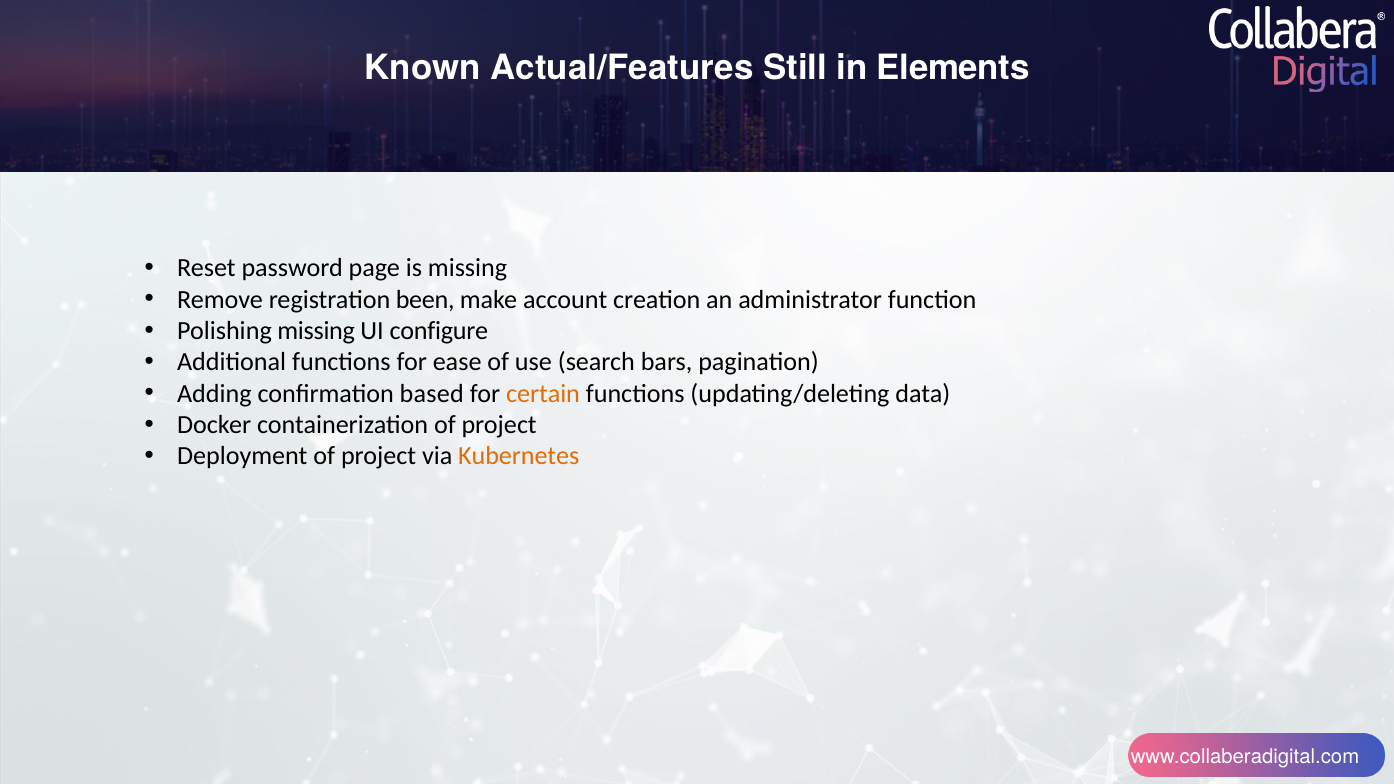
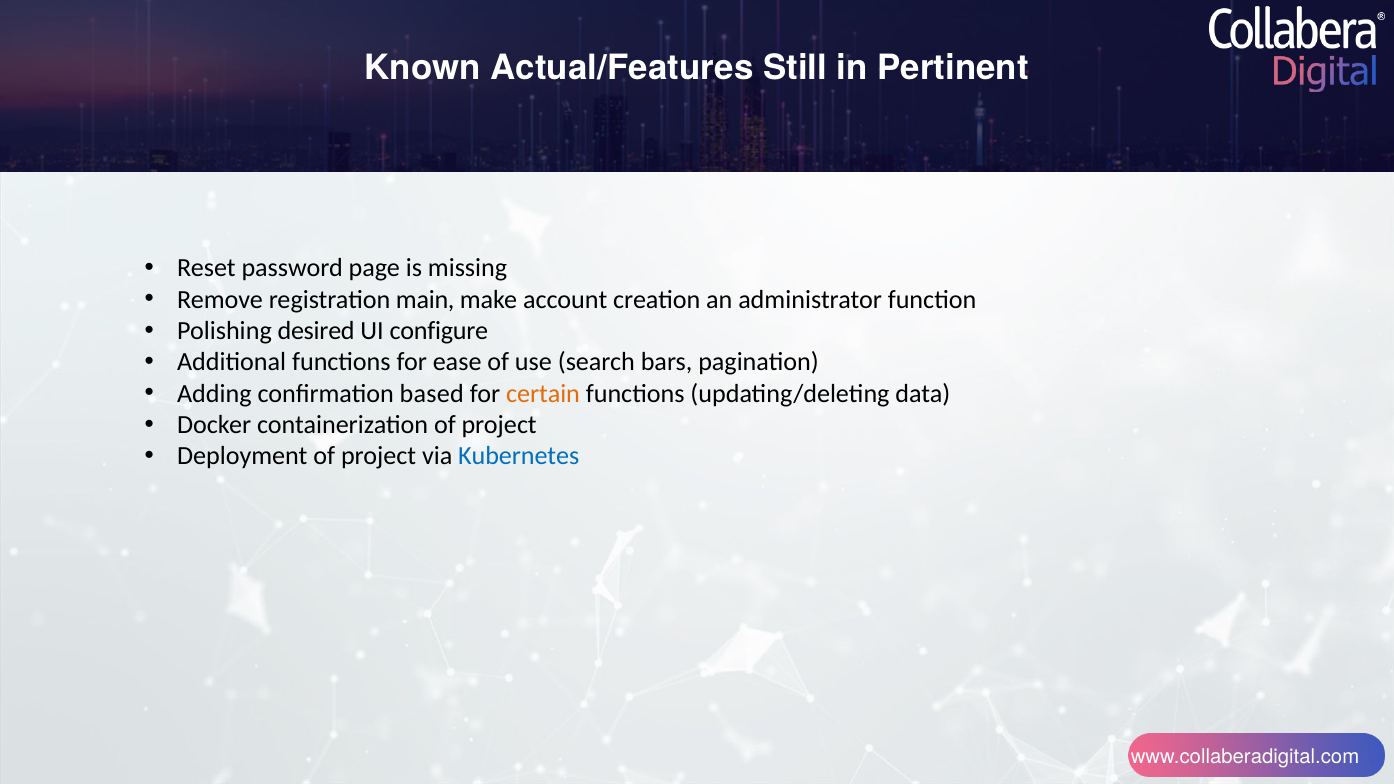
Elements: Elements -> Pertinent (953, 68)
been: been -> main (425, 299)
Polishing missing: missing -> desired (316, 331)
Kubernetes colour: orange -> blue (519, 456)
